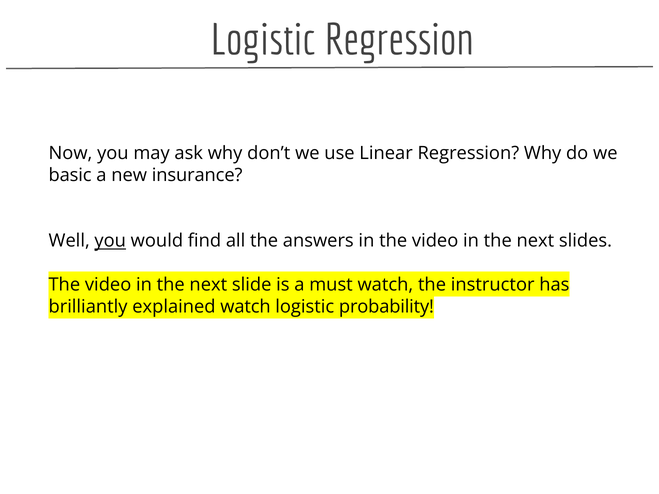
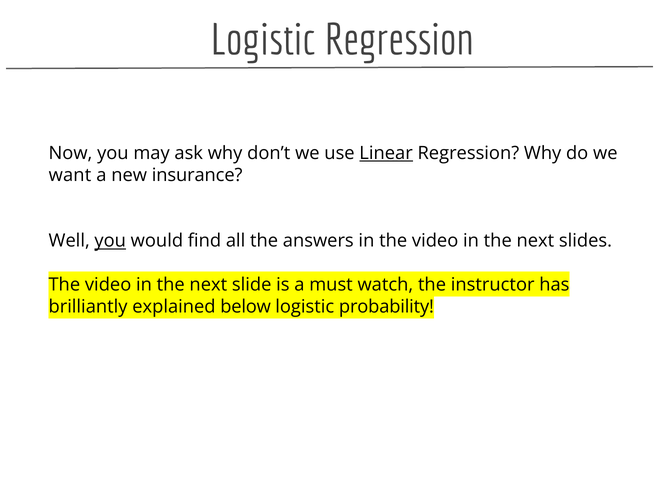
Linear underline: none -> present (386, 153)
basic: basic -> want (70, 175)
explained watch: watch -> below (246, 307)
